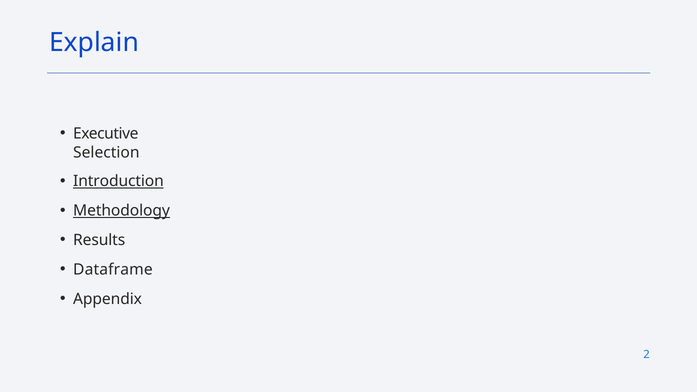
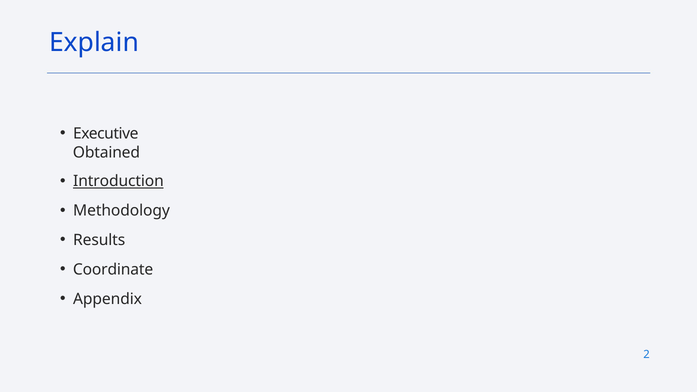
Selection: Selection -> Obtained (106, 152)
Methodology underline: present -> none (122, 211)
Dataframe: Dataframe -> Coordinate (113, 270)
